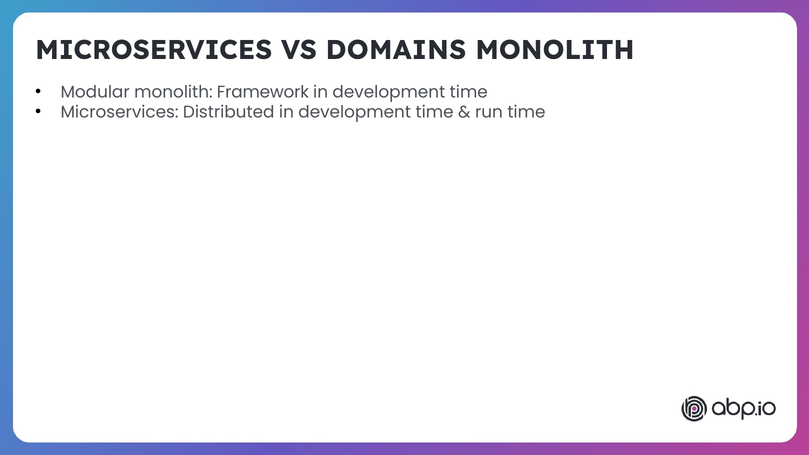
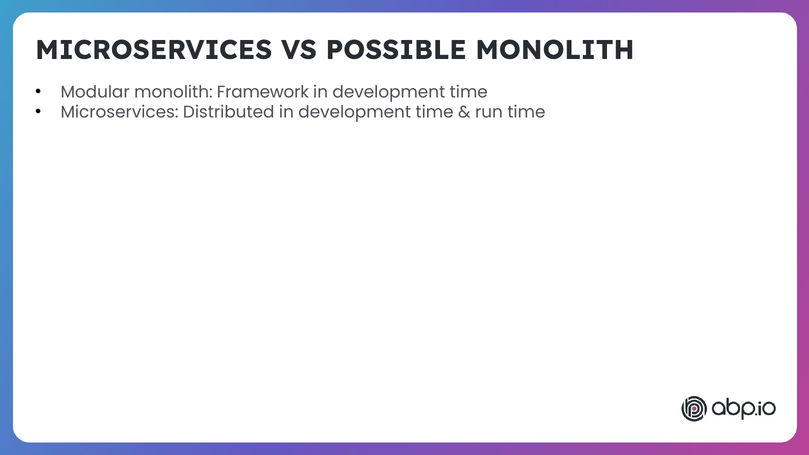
DOMAINS: DOMAINS -> POSSIBLE (396, 50)
